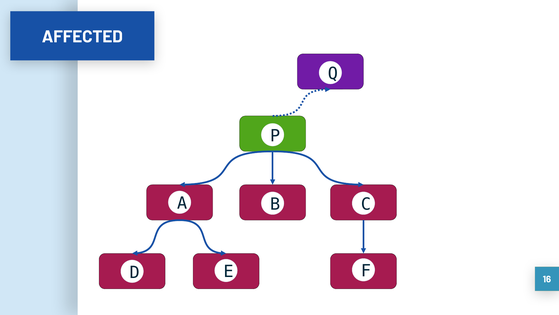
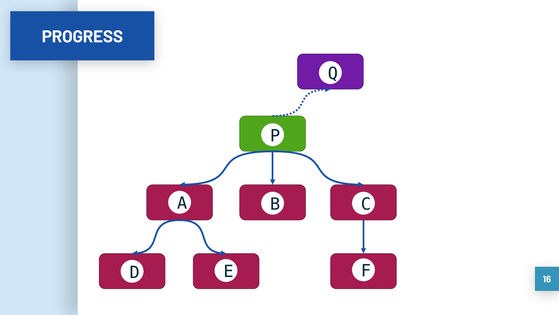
AFFECTED: AFFECTED -> PROGRESS (82, 37)
